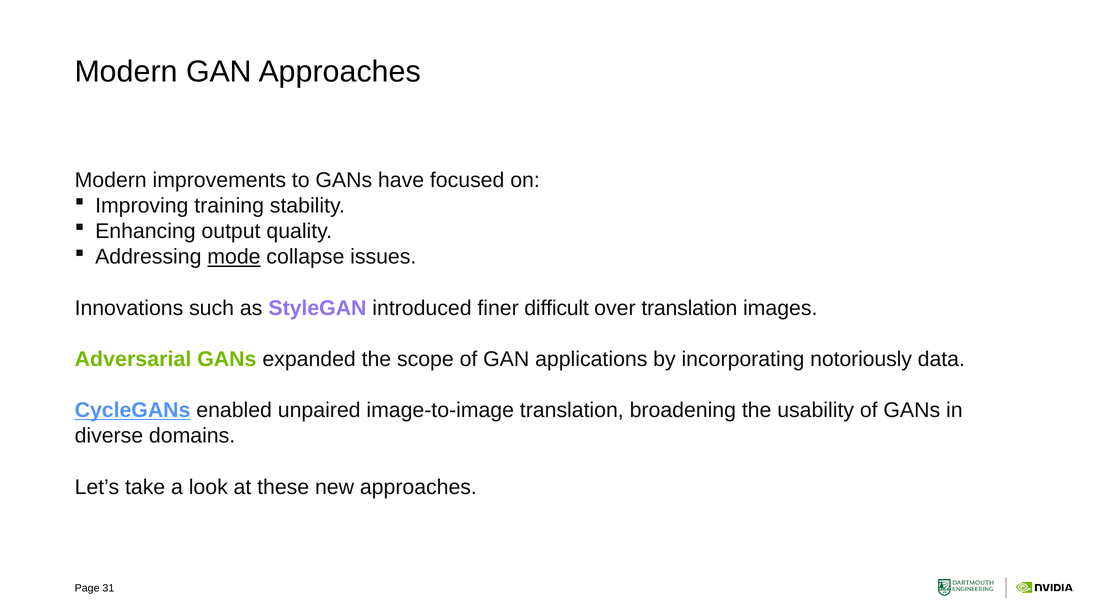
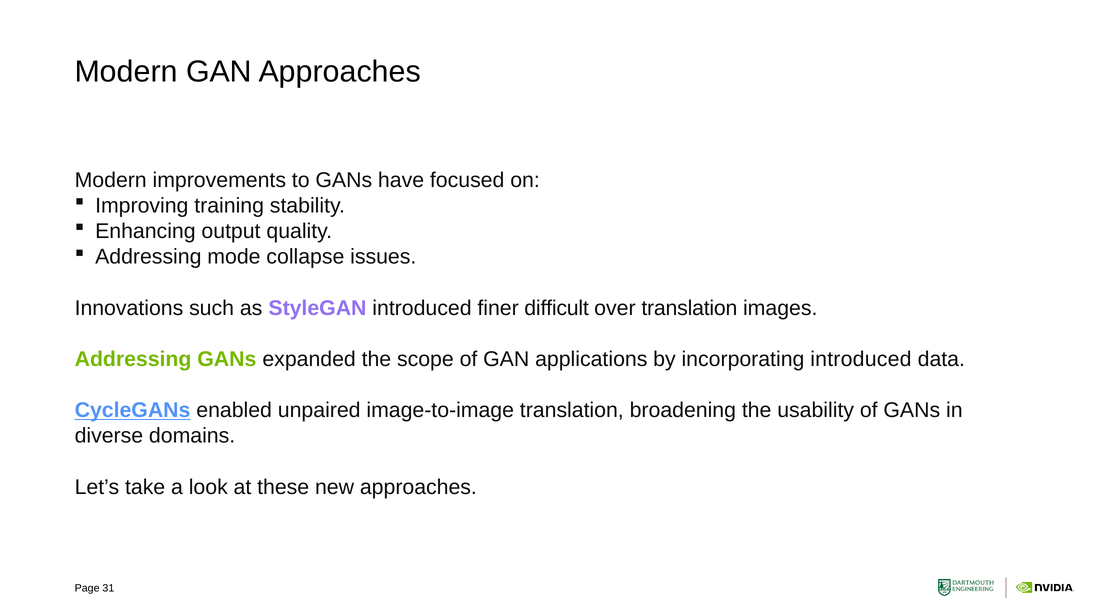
mode underline: present -> none (234, 257)
Adversarial: Adversarial -> Addressing (133, 359)
incorporating notoriously: notoriously -> introduced (861, 359)
